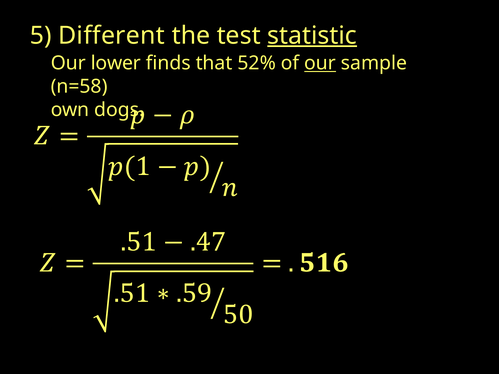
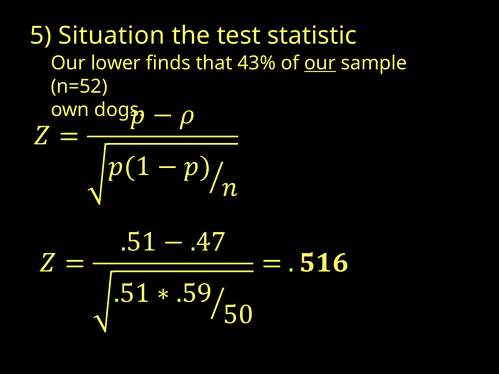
Different: Different -> Situation (112, 36)
statistic underline: present -> none (312, 36)
52%: 52% -> 43% (257, 63)
n=58: n=58 -> n=52 (79, 87)
